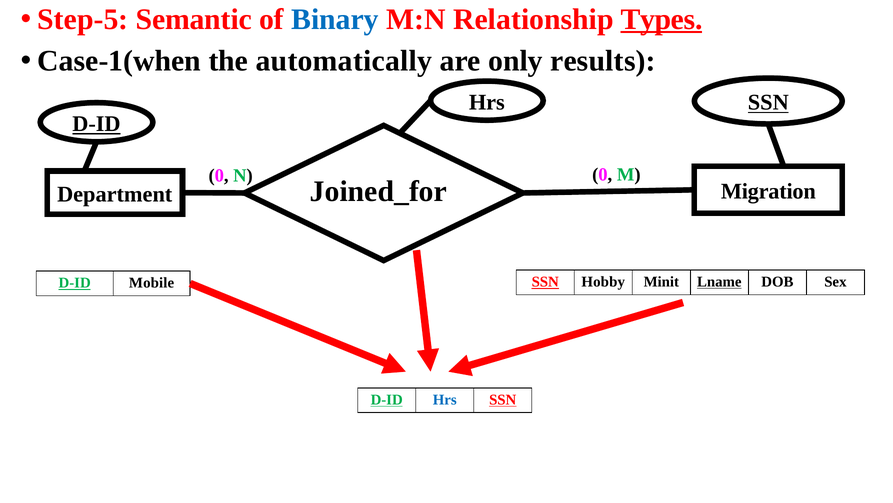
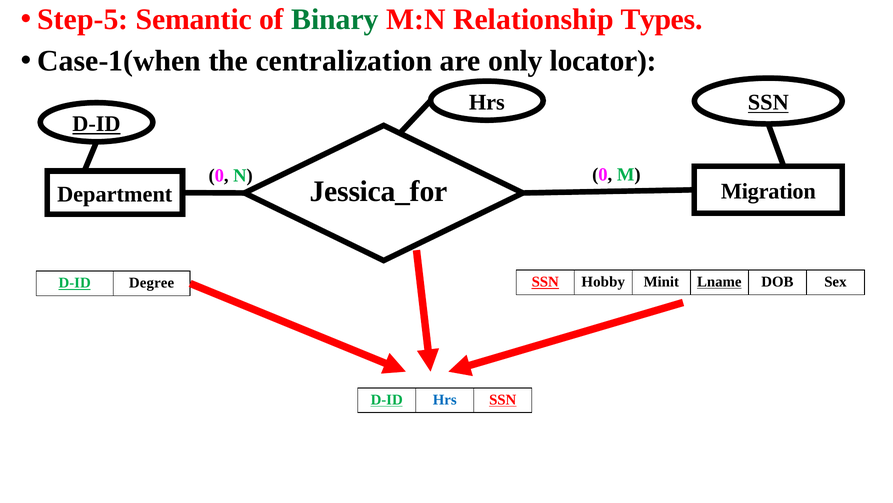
Binary colour: blue -> green (335, 19)
Types underline: present -> none (662, 19)
automatically: automatically -> centralization (344, 61)
results: results -> locator (603, 61)
Joined_for: Joined_for -> Jessica_for (379, 191)
Mobile: Mobile -> Degree (152, 282)
